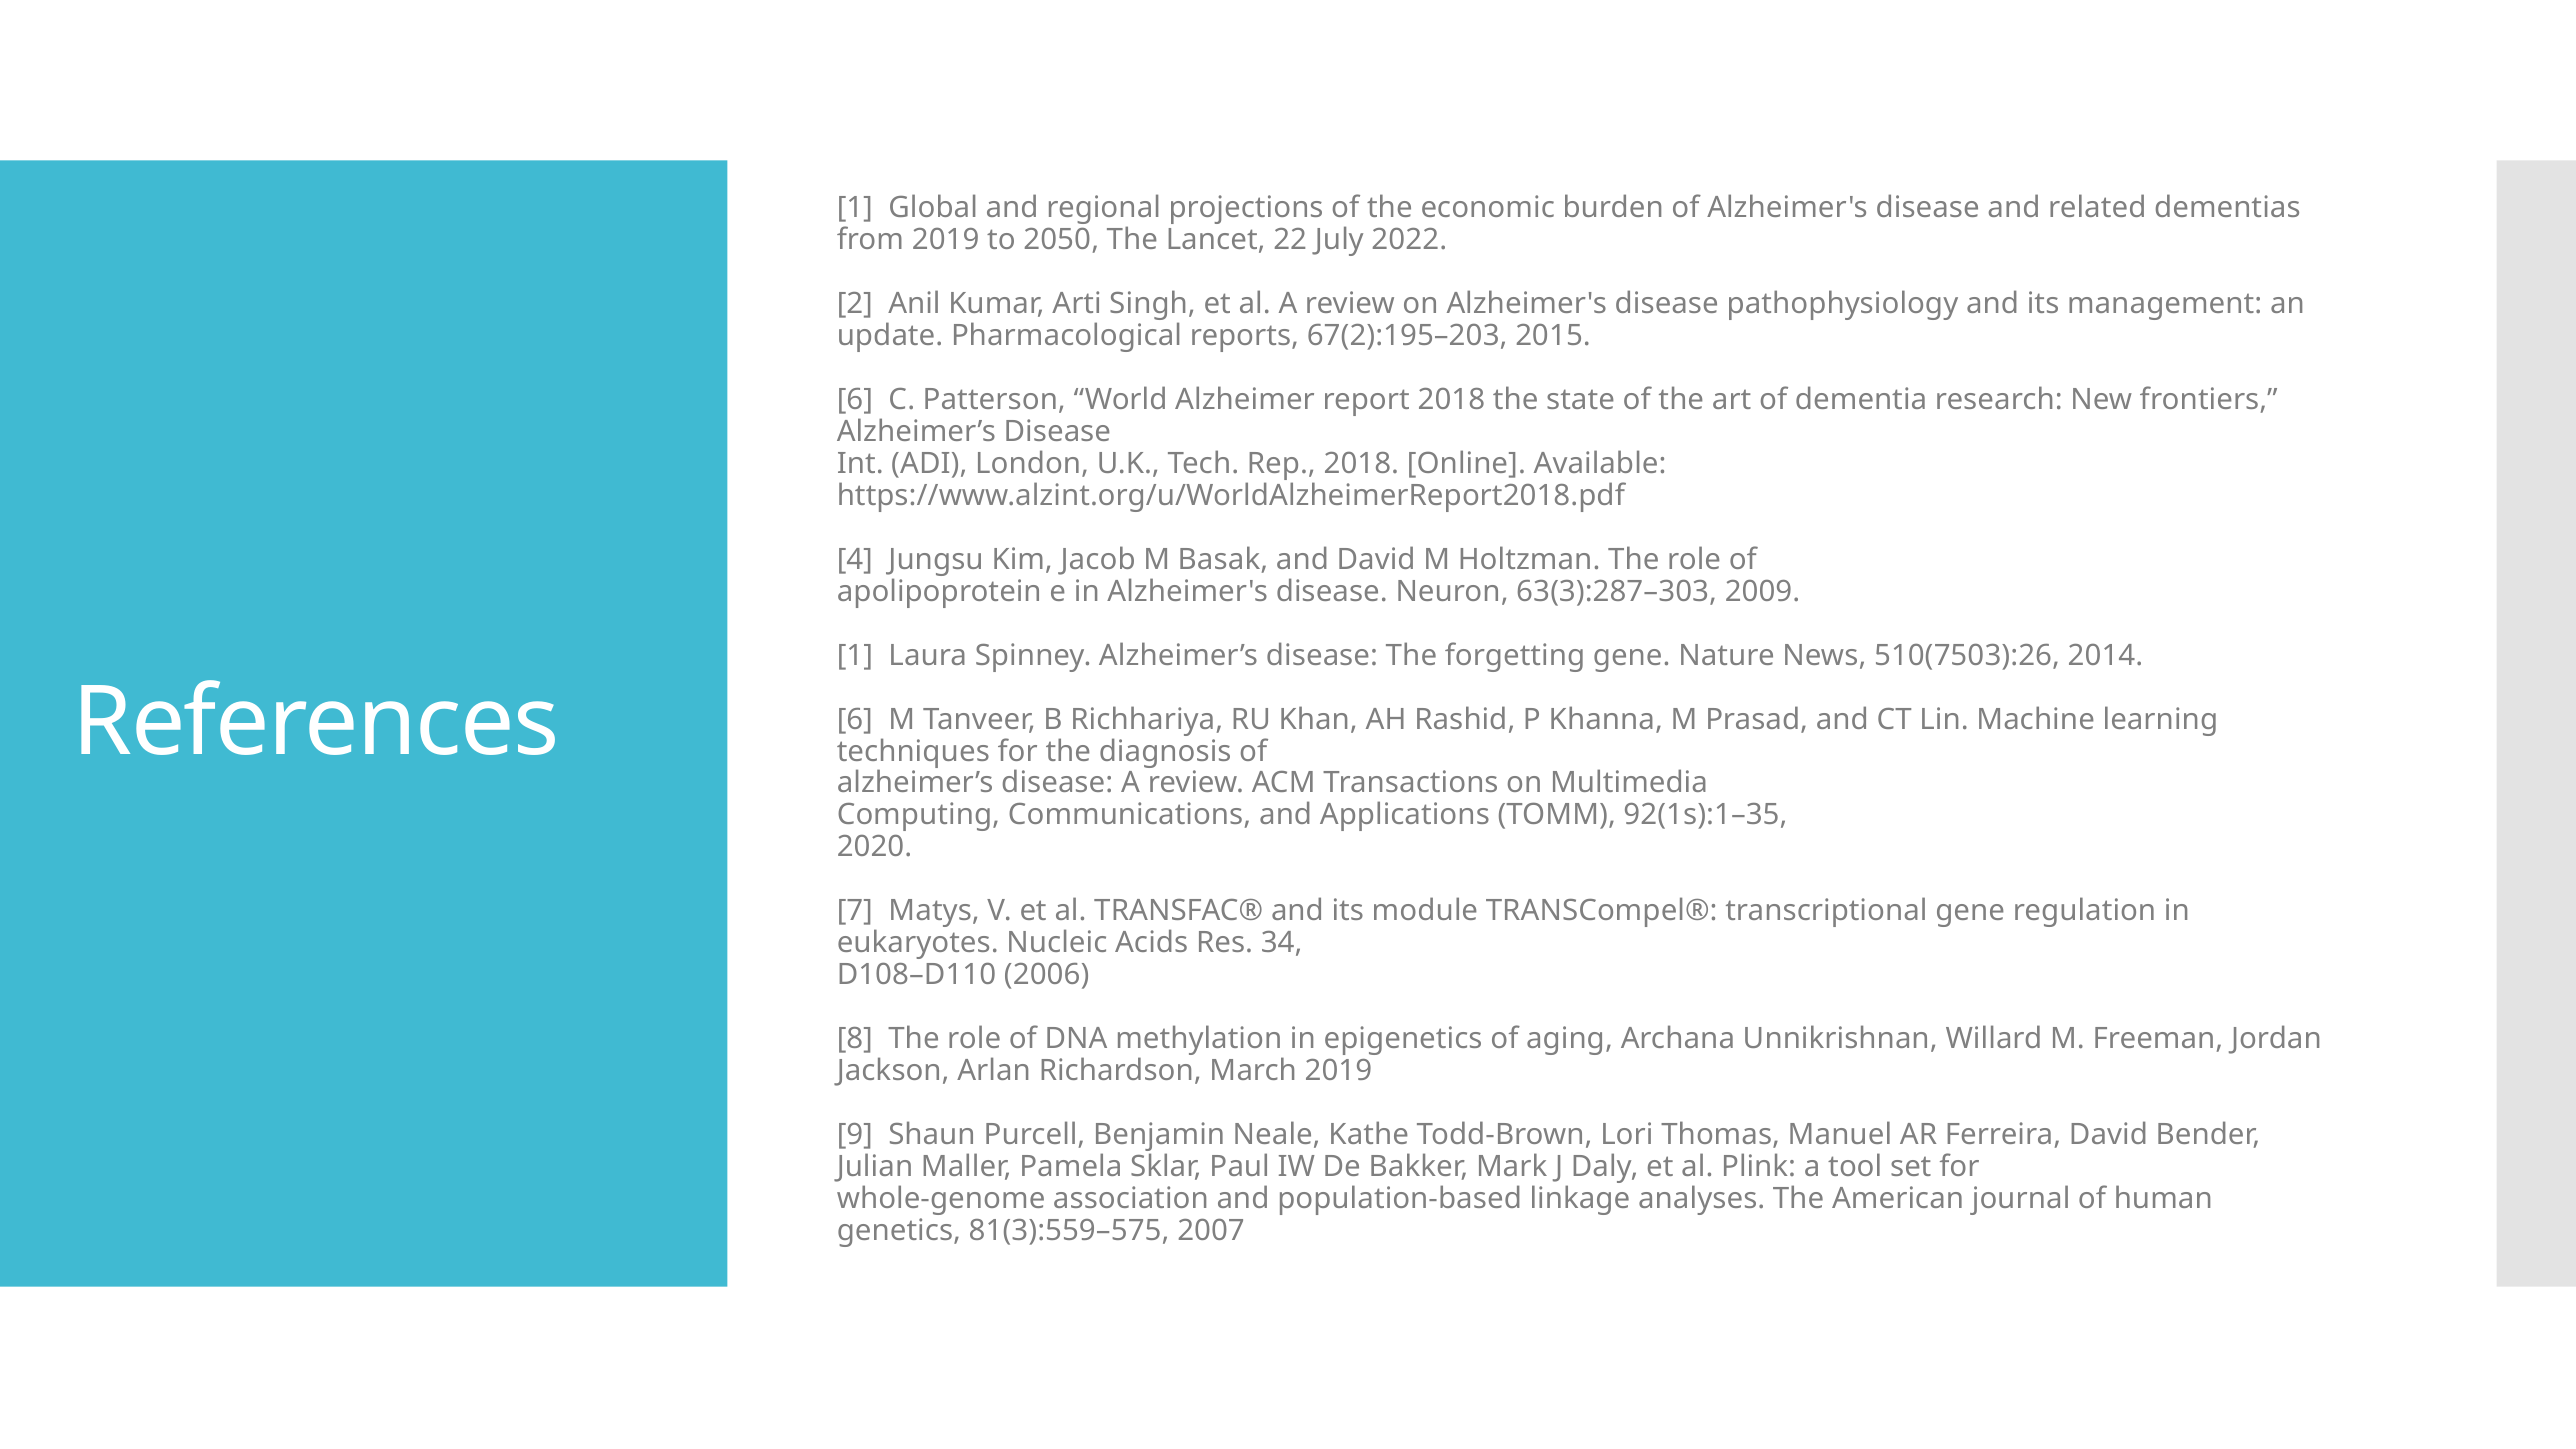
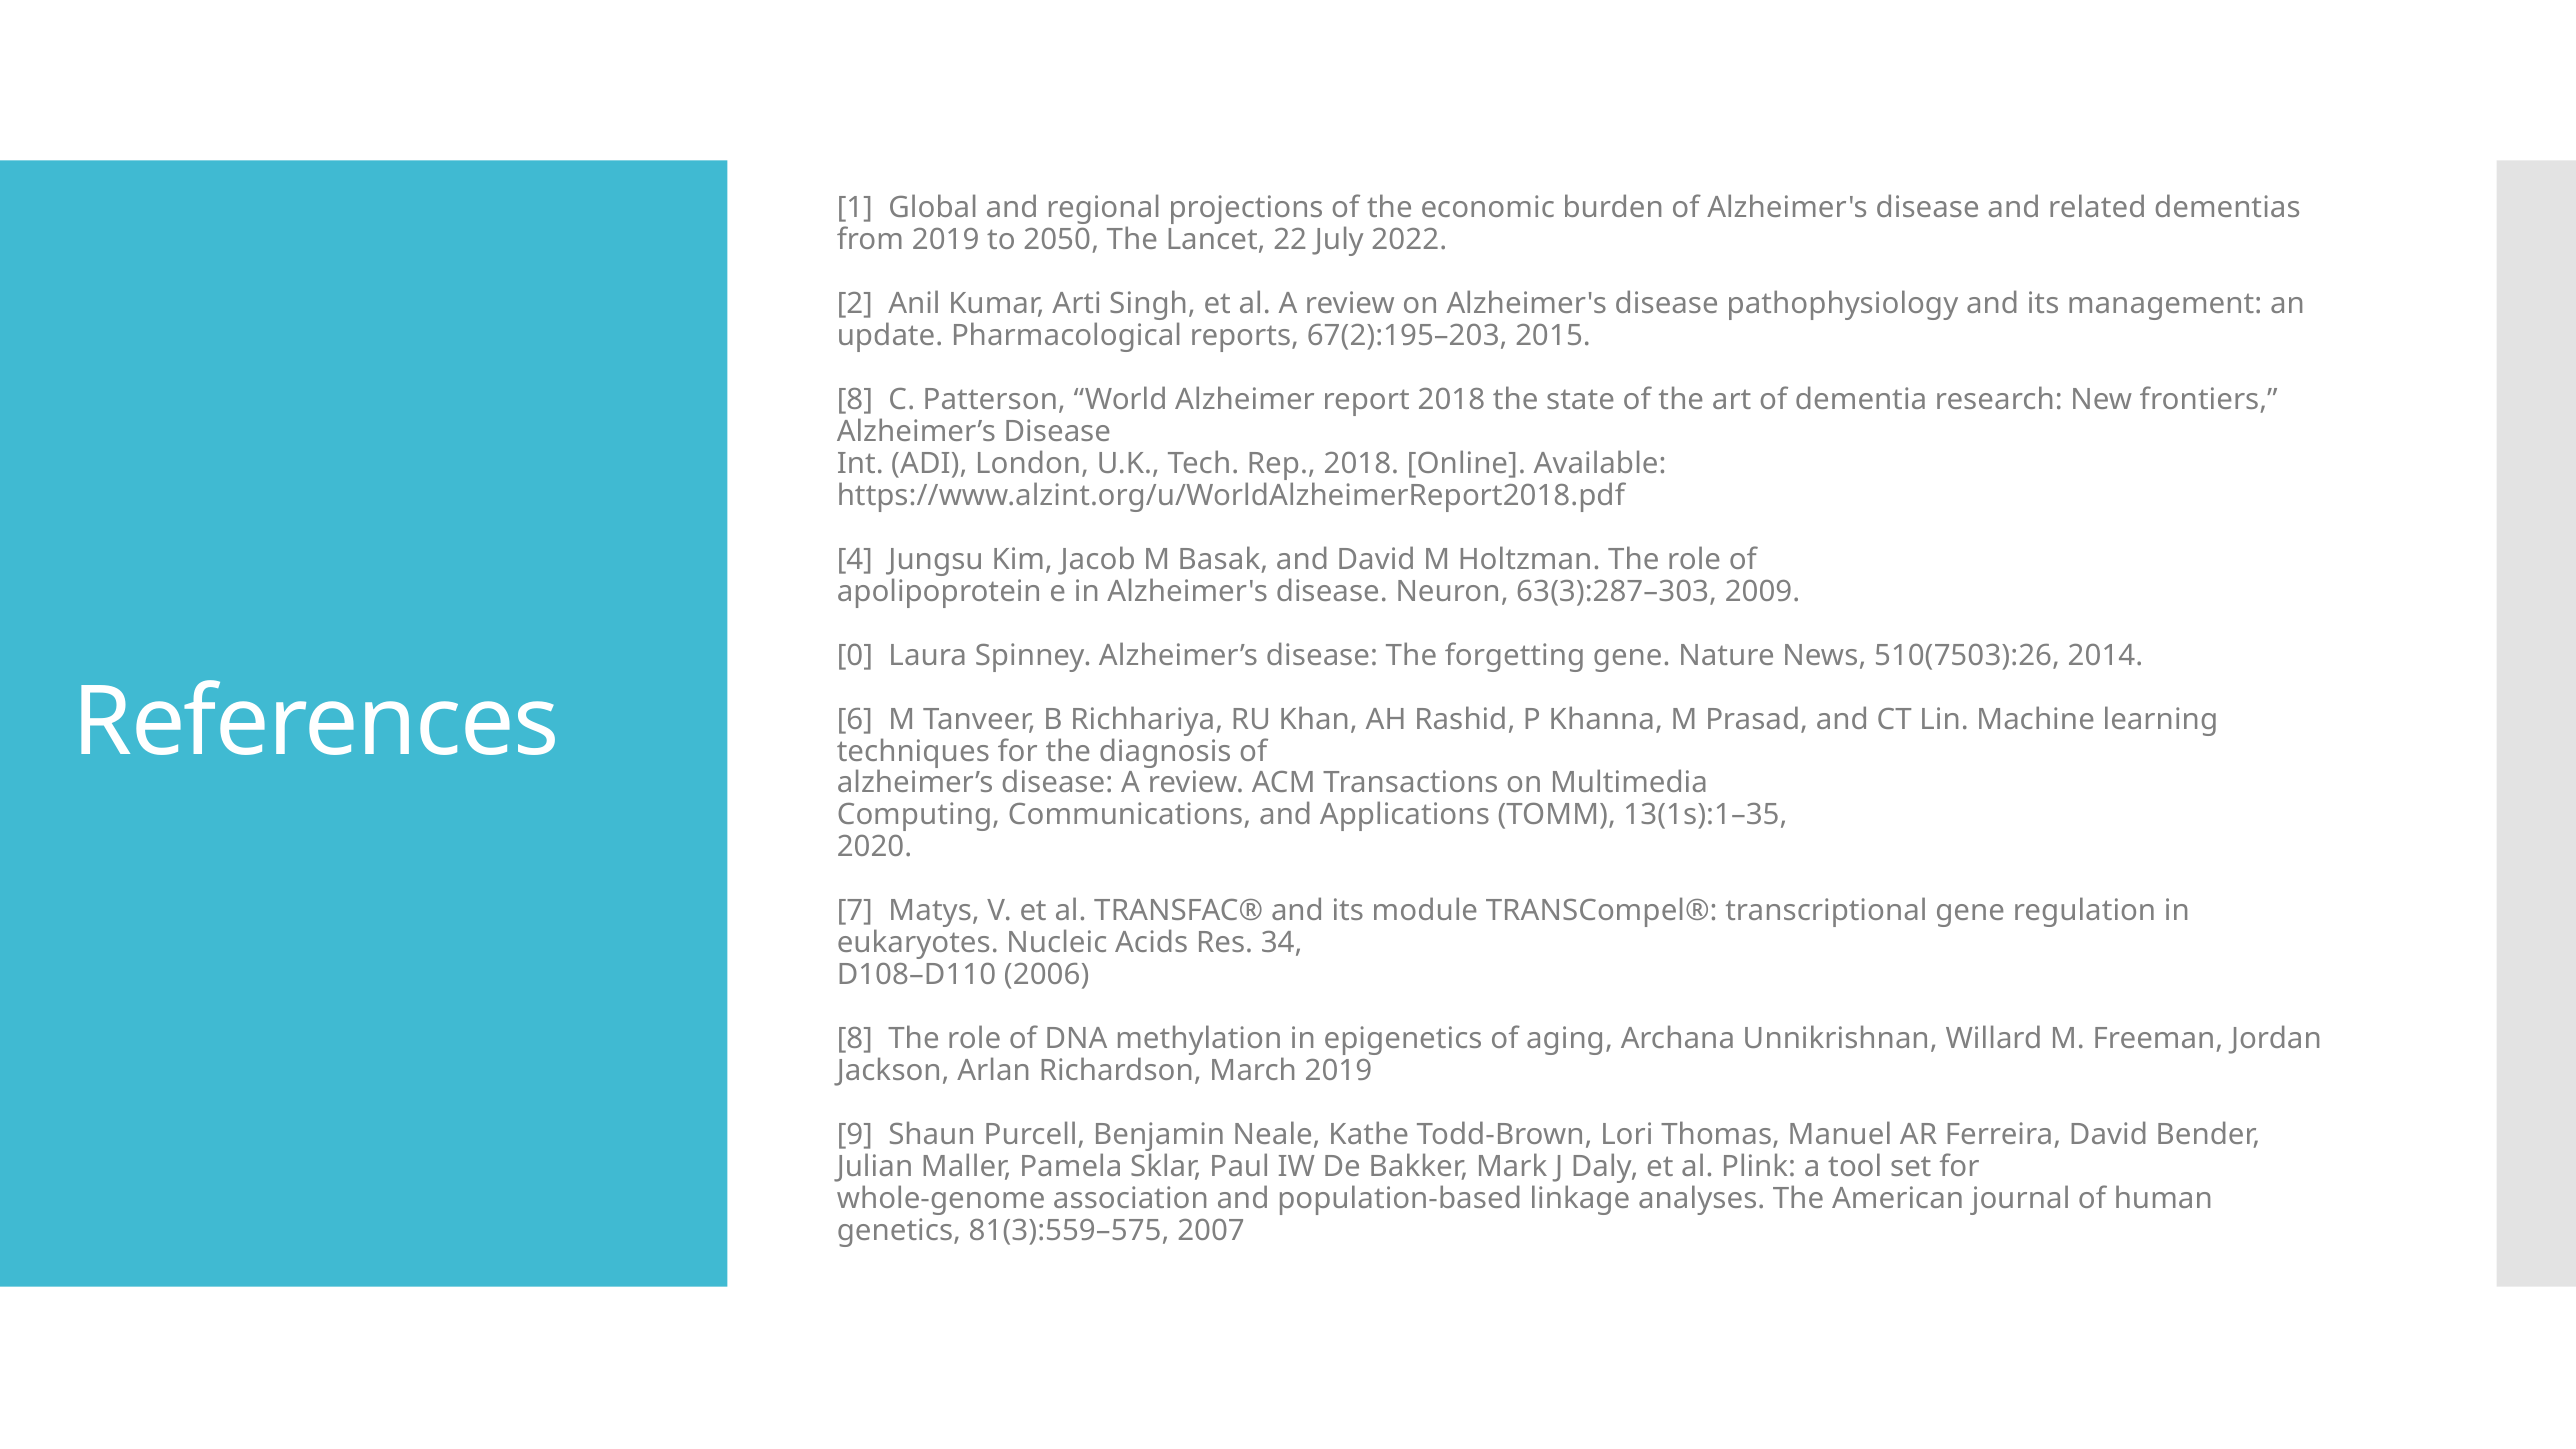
6: 6 -> 8 (855, 400)
1: 1 -> 0 (855, 655)
92(1s):1–35: 92(1s):1–35 -> 13(1s):1–35 (1706, 815)
